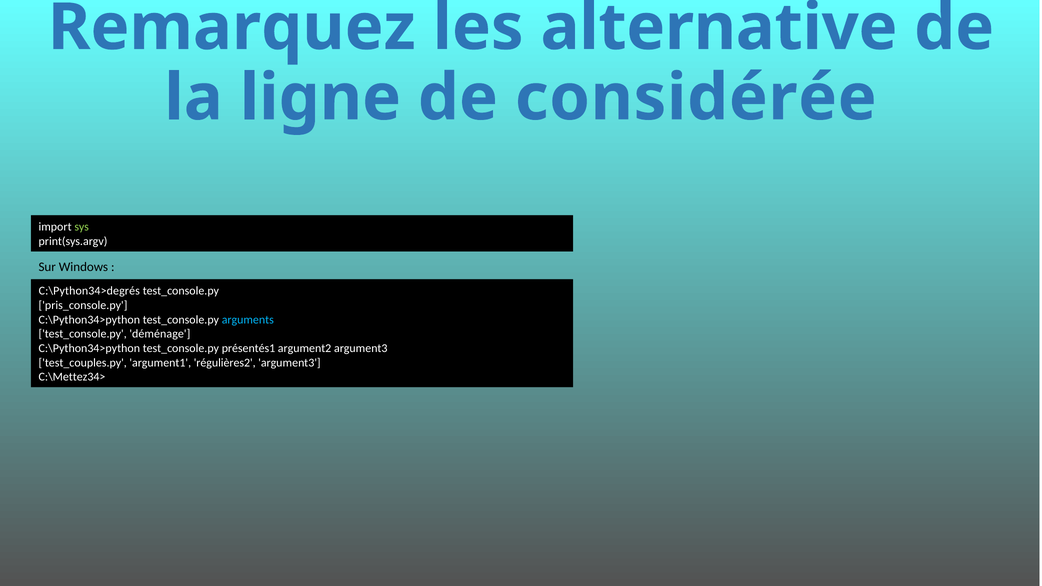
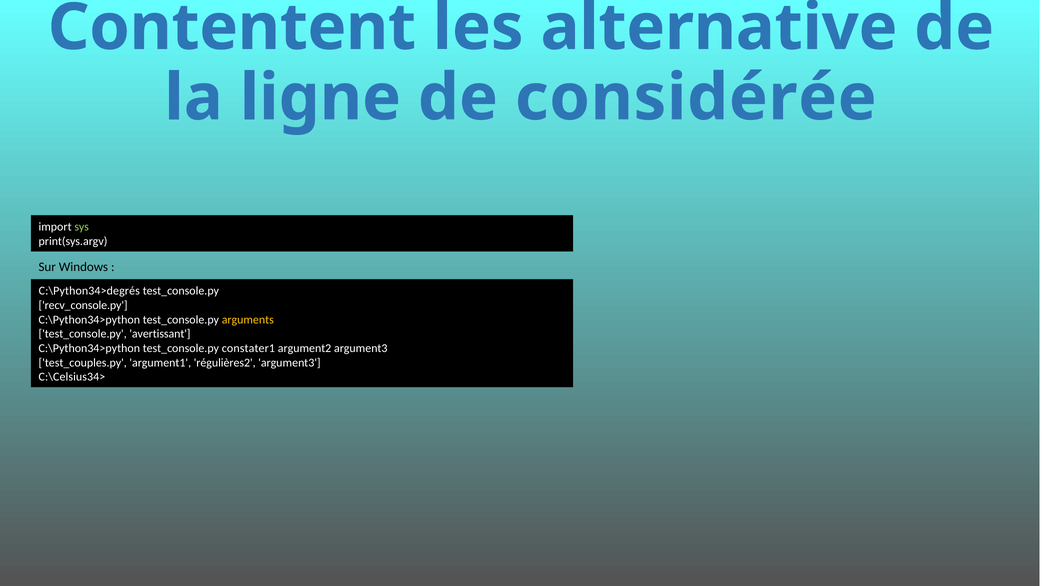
Remarquez: Remarquez -> Contentent (232, 28)
pris_console.py: pris_console.py -> recv_console.py (83, 305)
arguments colour: light blue -> yellow (248, 320)
déménage: déménage -> avertissant (160, 334)
présentés1: présentés1 -> constater1 (248, 348)
C:\Mettez34>: C:\Mettez34> -> C:\Celsius34> (72, 377)
